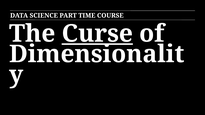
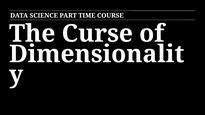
Curse underline: present -> none (97, 34)
